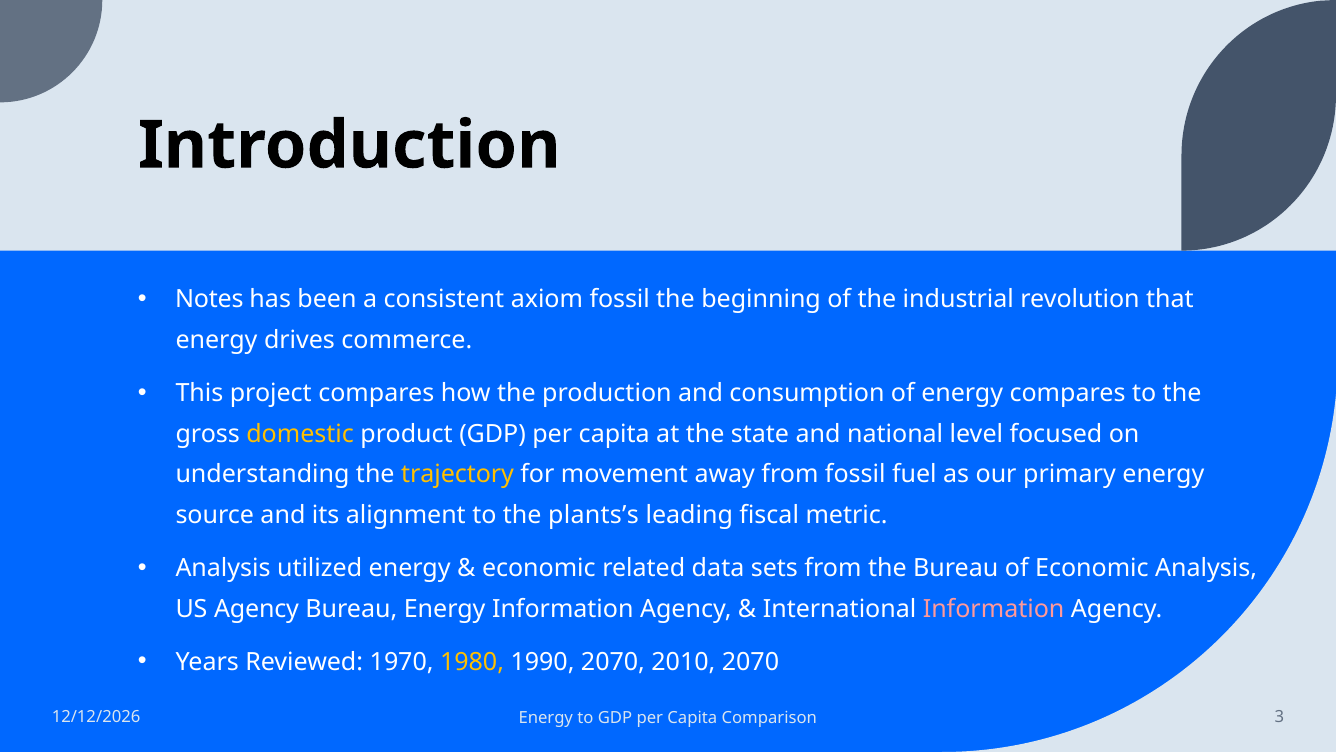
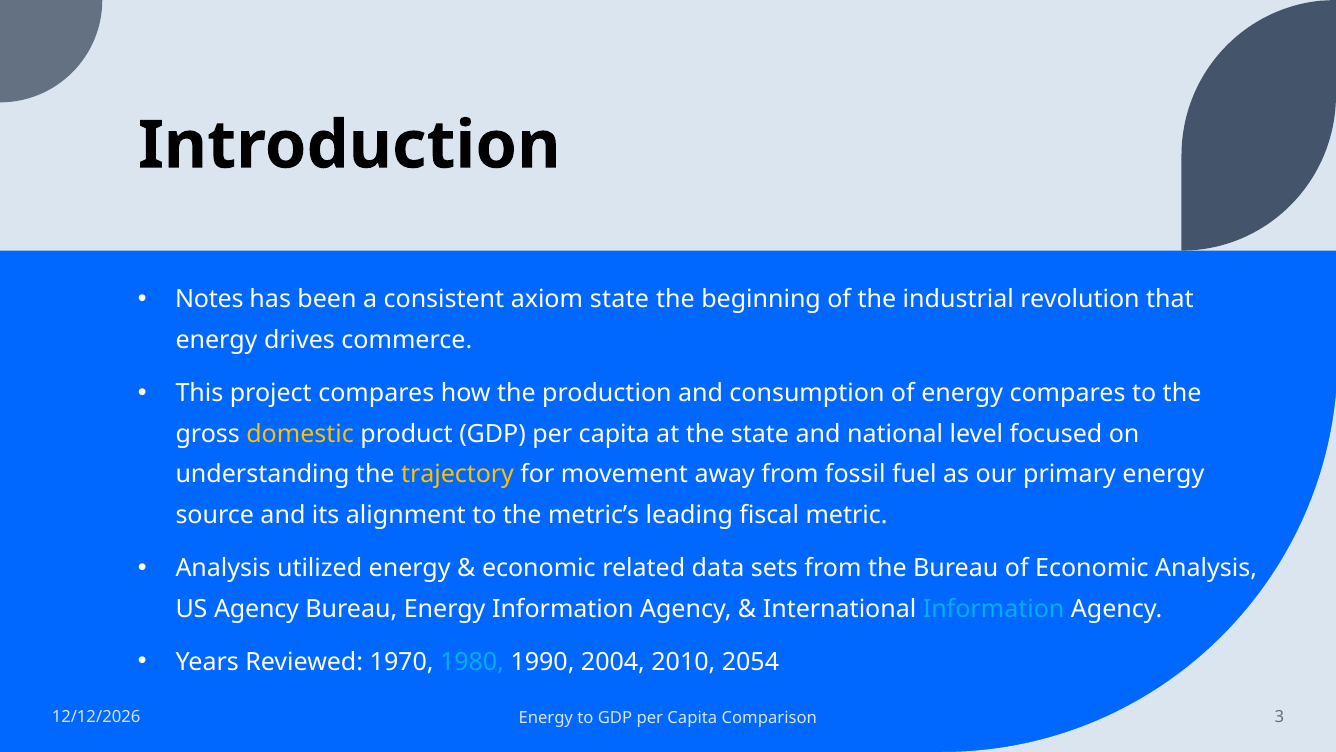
axiom fossil: fossil -> state (619, 299)
plants’s: plants’s -> metric’s (594, 515)
Information colour: pink -> light blue (994, 608)
1980 colour: yellow -> light blue (472, 661)
1990 2070: 2070 -> 2004 (613, 661)
2010 2070: 2070 -> 2054 (750, 661)
